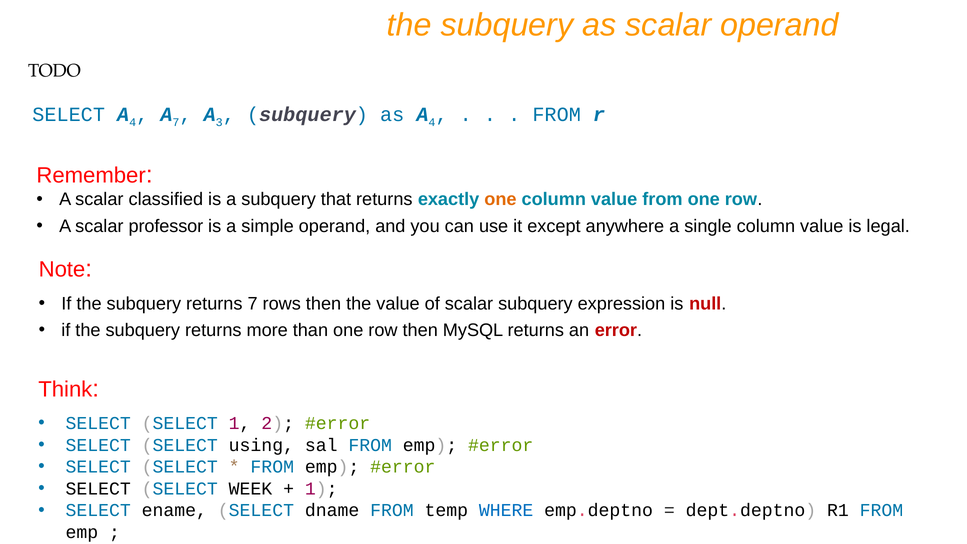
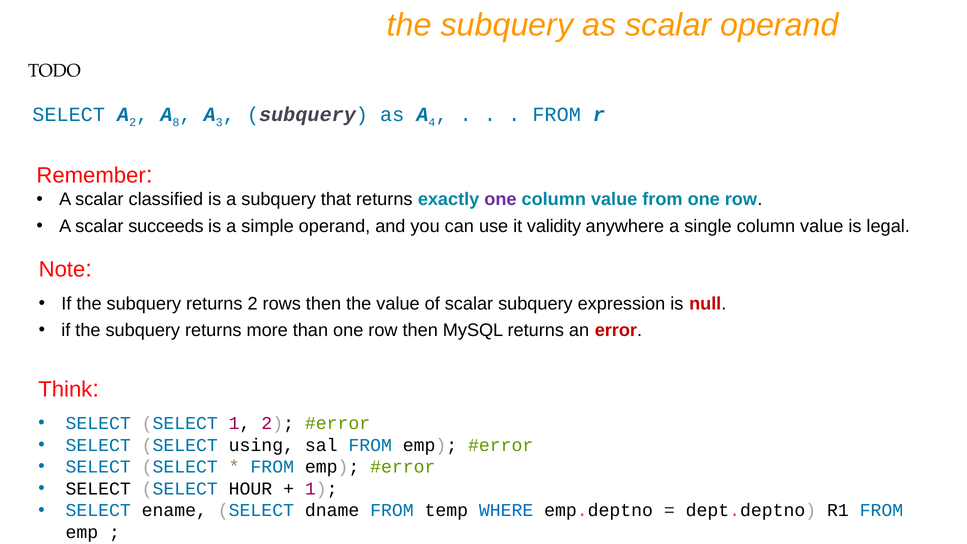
SELECT A 4: 4 -> 2 (133, 123)
A 7: 7 -> 8 (176, 123)
one colour: orange -> purple (500, 199)
professor: professor -> succeeds (166, 226)
except: except -> validity (554, 226)
returns 7: 7 -> 2 (253, 304)
WEEK: WEEK -> HOUR (250, 489)
